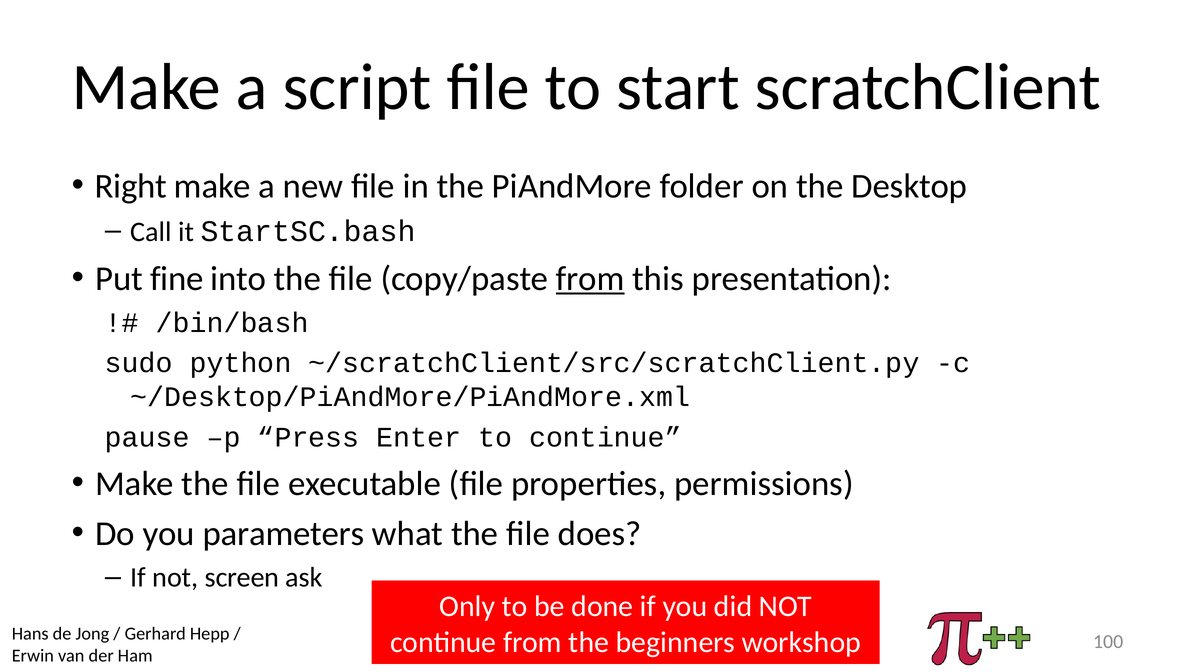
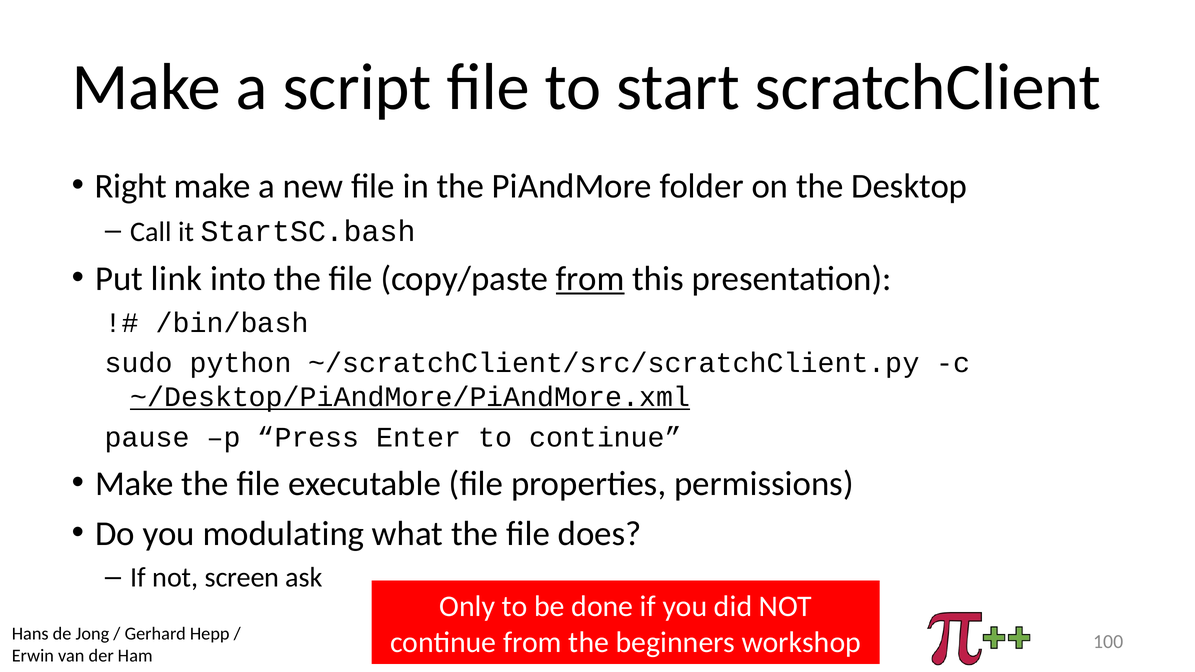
fine: fine -> link (176, 279)
~/Desktop/PiAndMore/PiAndMore.xml underline: none -> present (410, 397)
parameters: parameters -> modulating (283, 534)
